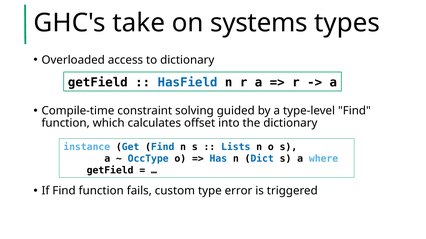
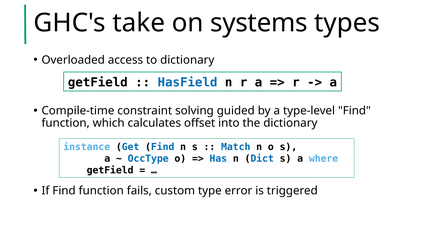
Lists: Lists -> Match (236, 147)
